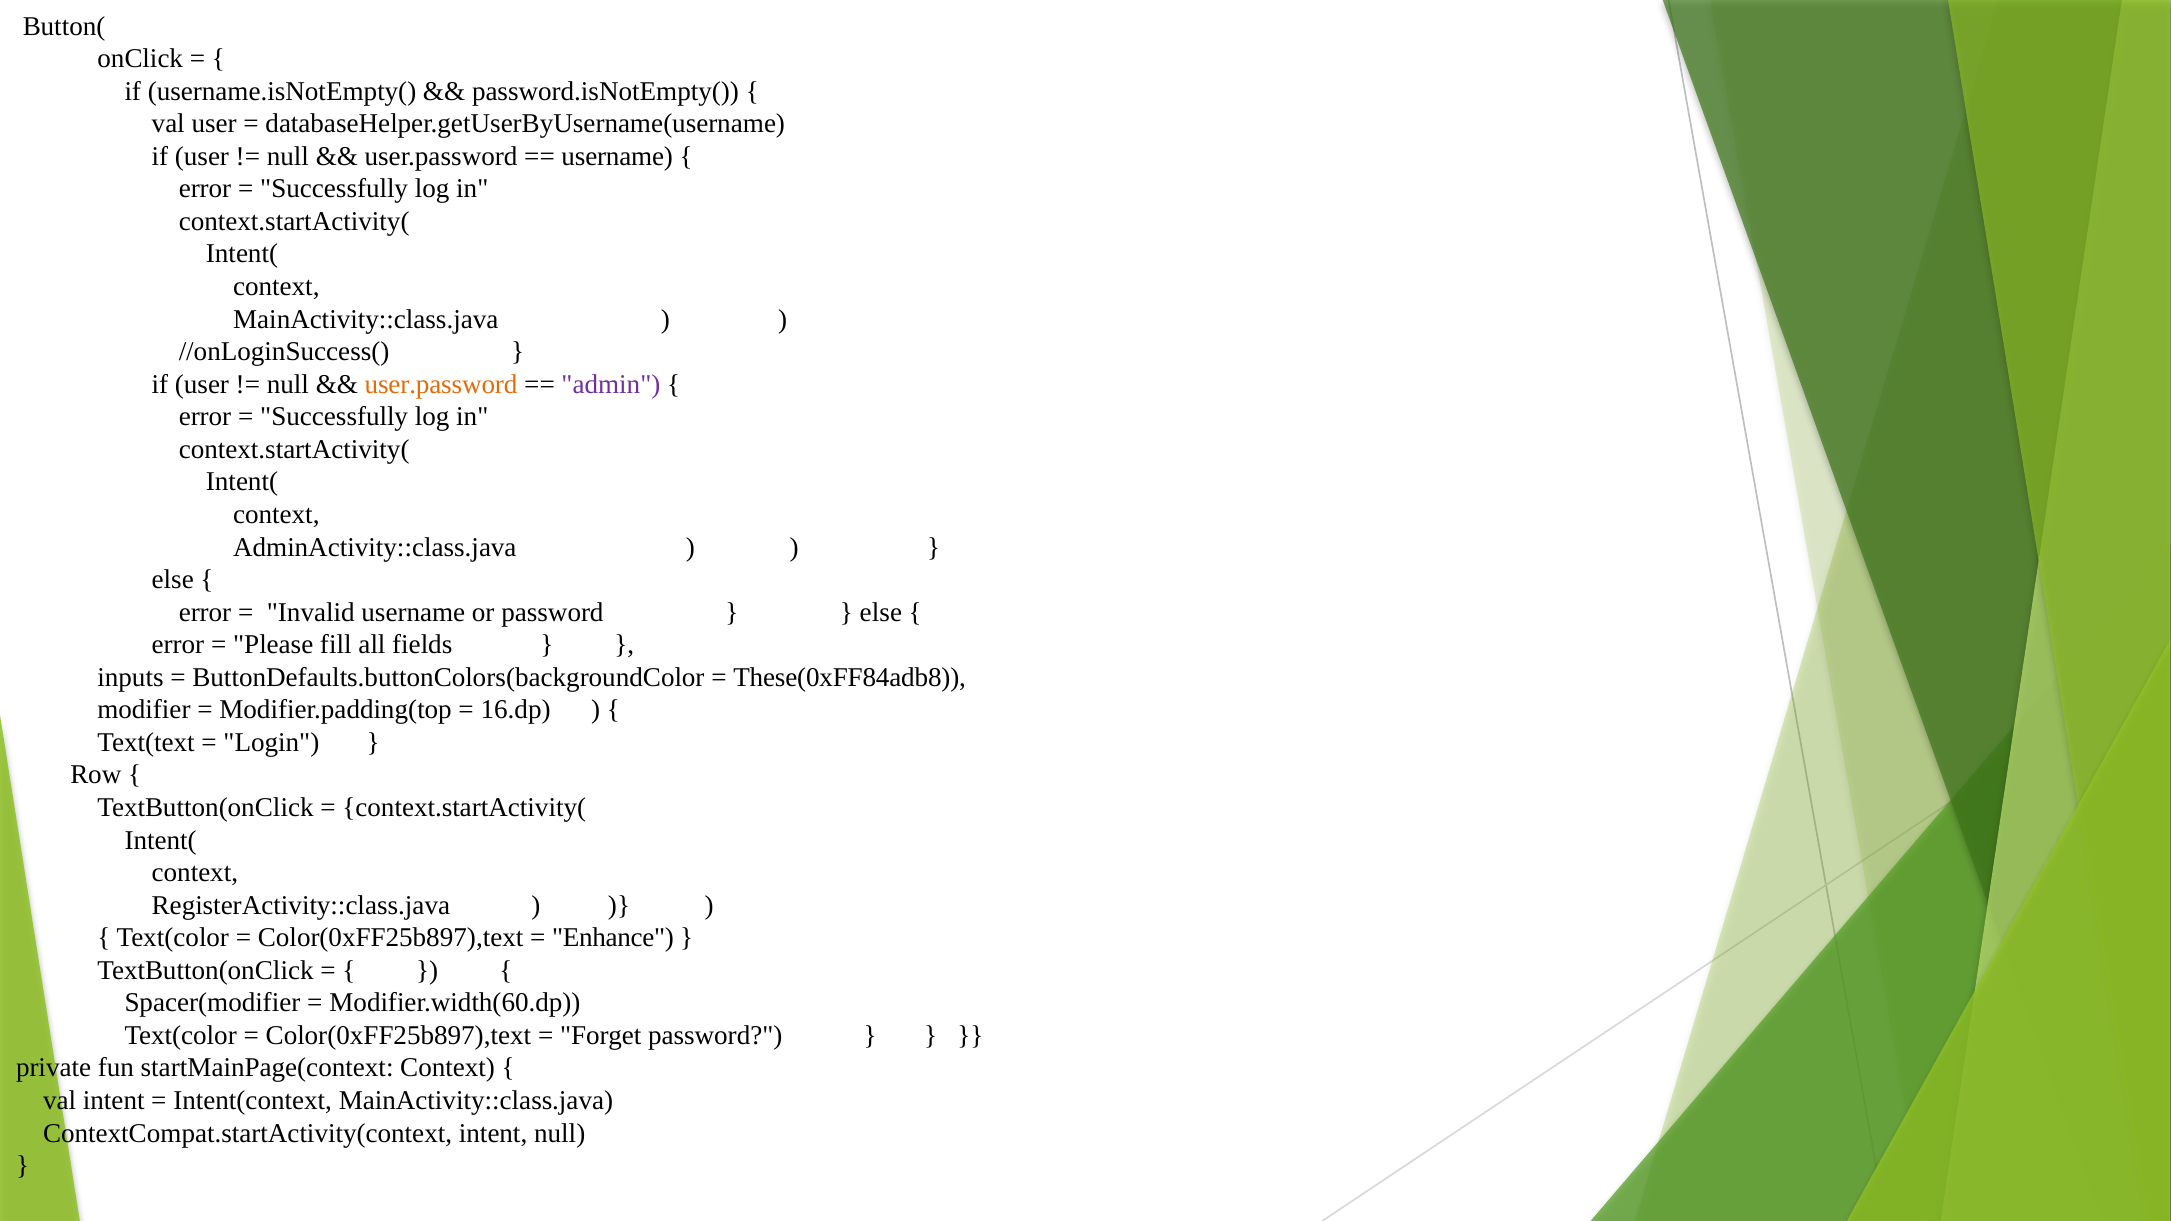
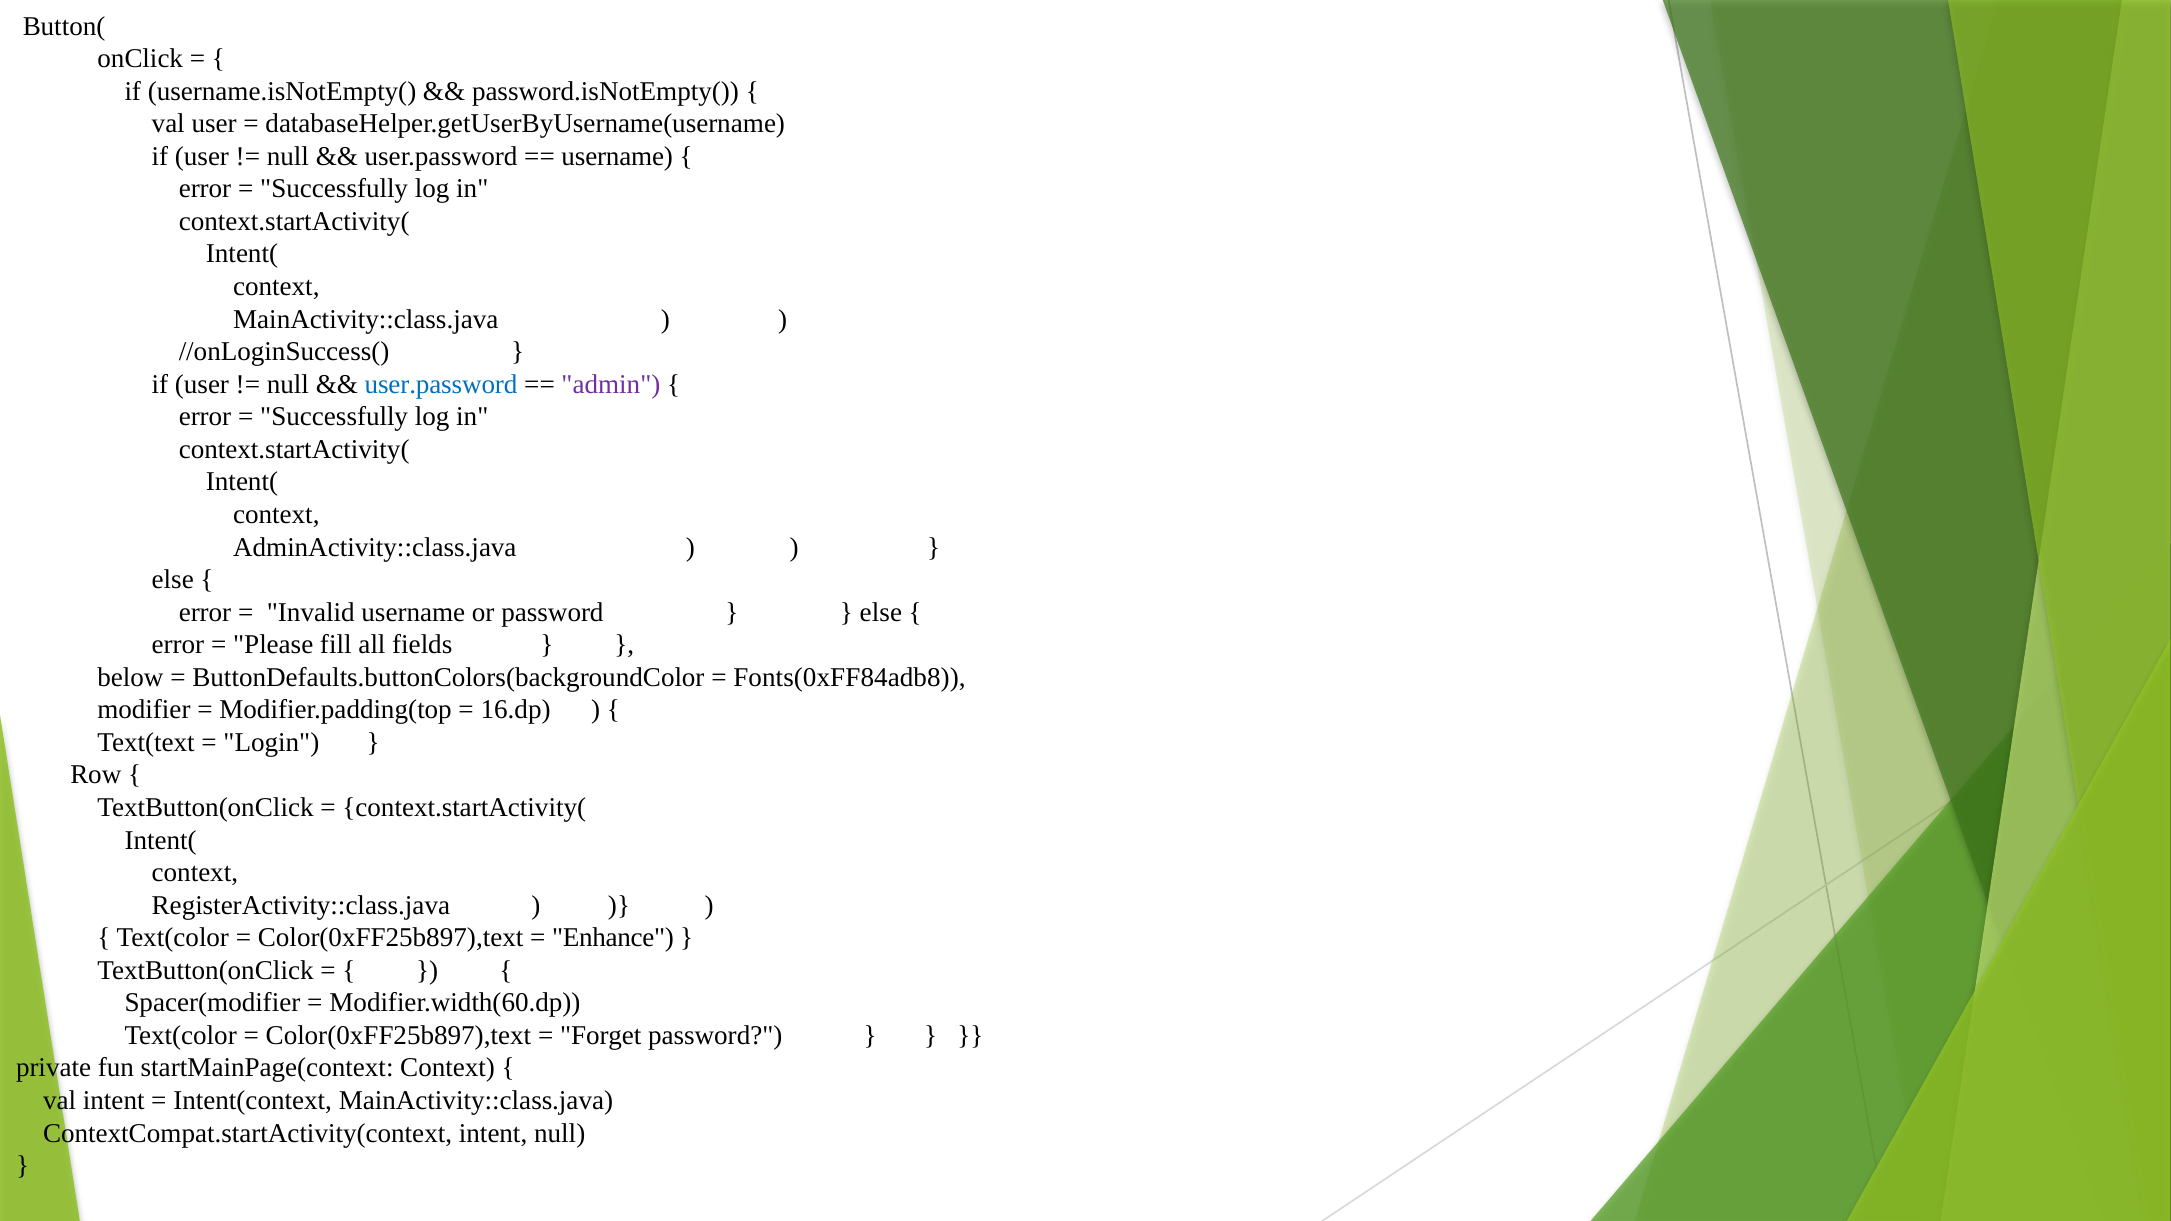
user.password colour: orange -> blue (441, 384)
inputs: inputs -> below (130, 677)
These(0xFF84adb8: These(0xFF84adb8 -> Fonts(0xFF84adb8 (849, 677)
